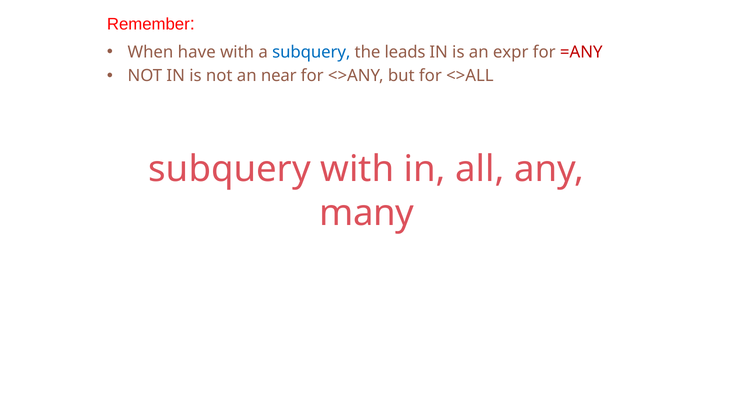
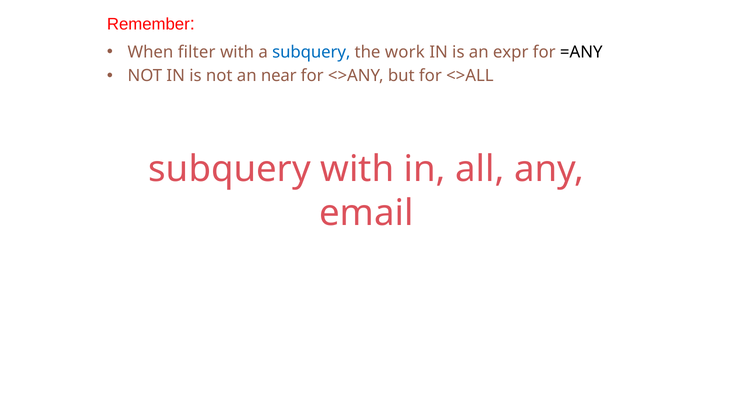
have: have -> filter (197, 52)
leads: leads -> work (405, 52)
=ANY colour: red -> black (581, 52)
many: many -> email (366, 213)
